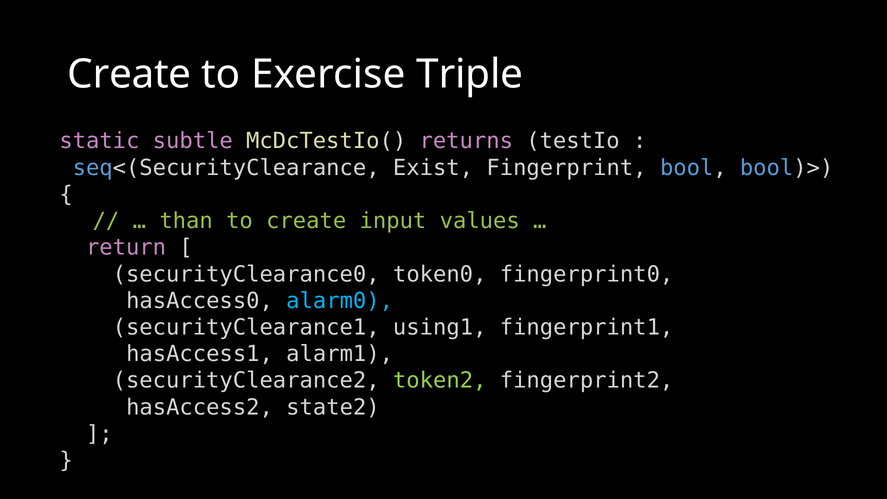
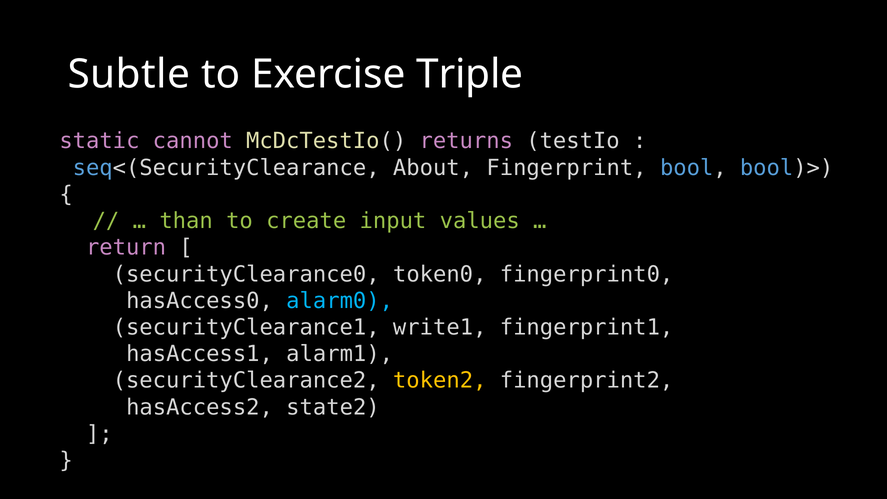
Create: Create -> Subtle (129, 75)
subtle: subtle -> cannot (193, 141)
Exist: Exist -> About (433, 168)
using1: using1 -> write1 (440, 327)
token2 colour: light green -> yellow (440, 381)
